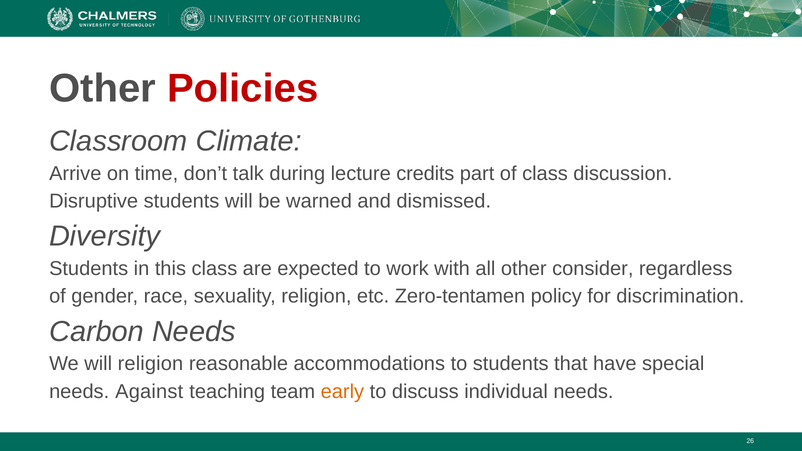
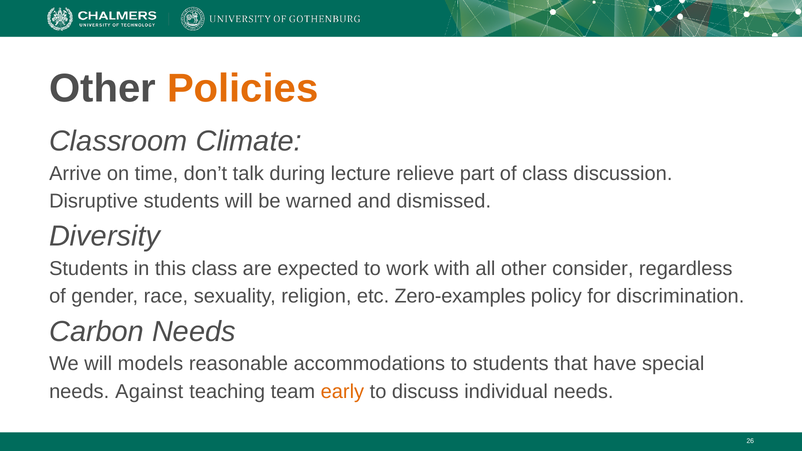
Policies colour: red -> orange (243, 89)
credits: credits -> relieve (425, 173)
Zero-tentamen: Zero-tentamen -> Zero-examples (460, 296)
will religion: religion -> models (150, 364)
